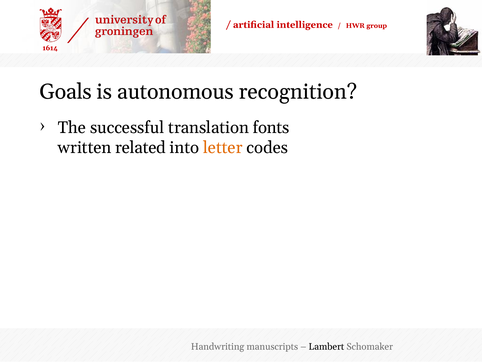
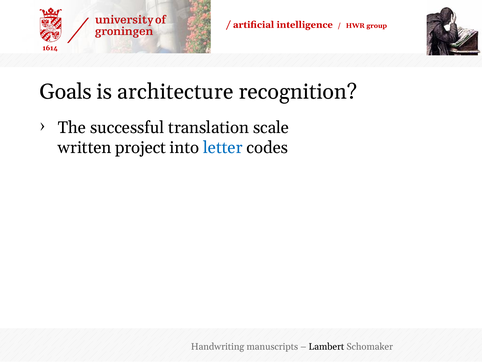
autonomous: autonomous -> architecture (175, 92)
fonts: fonts -> scale (271, 127)
related: related -> project (141, 147)
letter colour: orange -> blue (223, 147)
